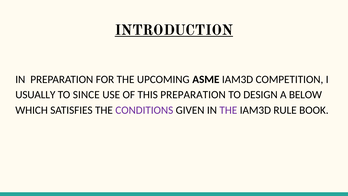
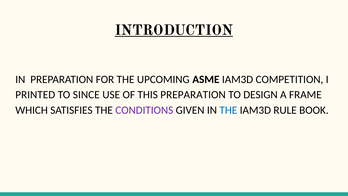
USUALLY: USUALLY -> PRINTED (35, 95)
BELOW: BELOW -> FRAME (305, 95)
THE colour: purple -> blue (228, 110)
